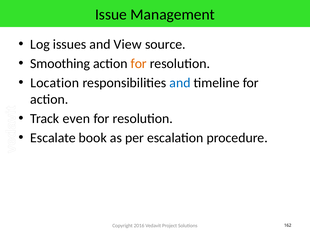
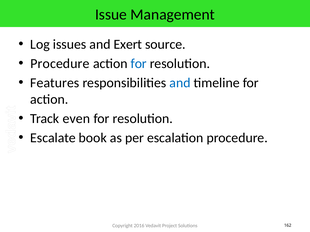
View: View -> Exert (128, 44)
Smoothing: Smoothing -> Procedure (60, 64)
for colour: orange -> blue (139, 64)
Location: Location -> Features (55, 83)
